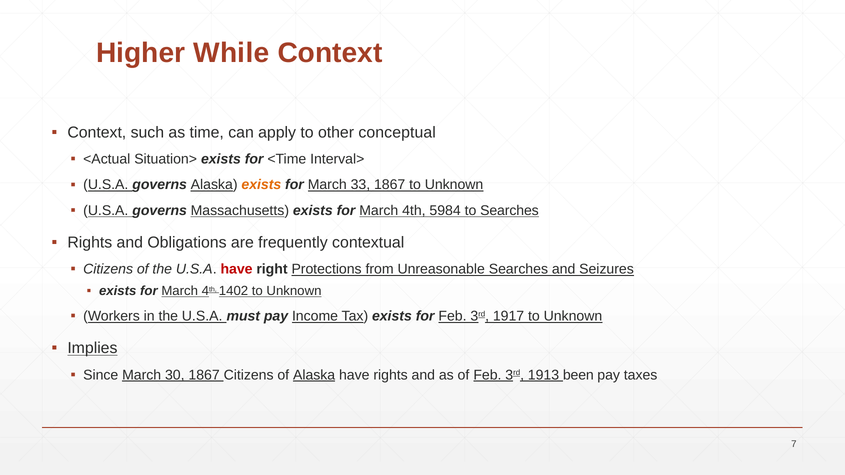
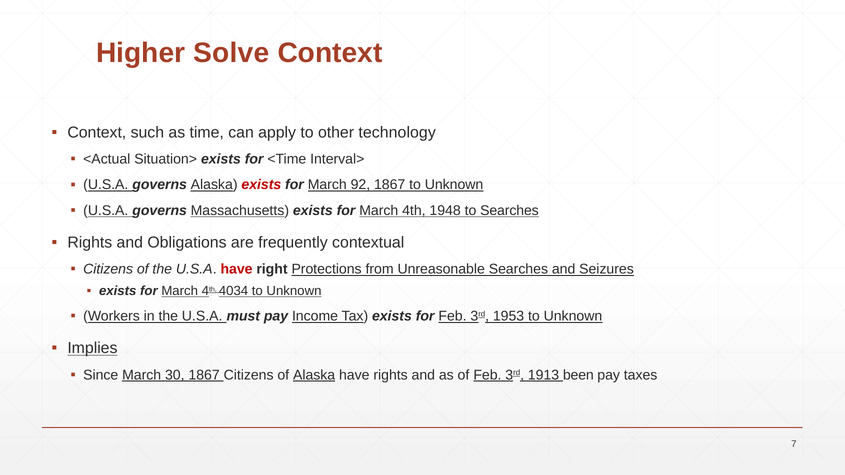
While: While -> Solve (231, 53)
conceptual: conceptual -> technology (397, 132)
exists colour: orange -> red (261, 185)
33: 33 -> 92 (360, 185)
5984: 5984 -> 1948 (445, 211)
1402: 1402 -> 4034 (234, 291)
1917: 1917 -> 1953 (509, 316)
